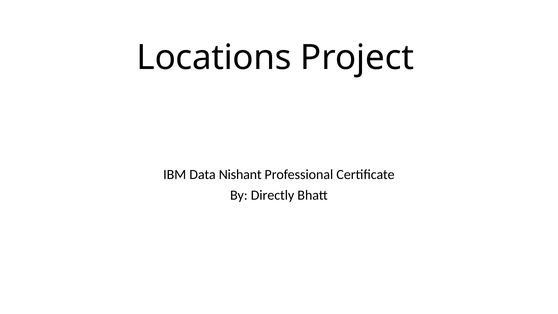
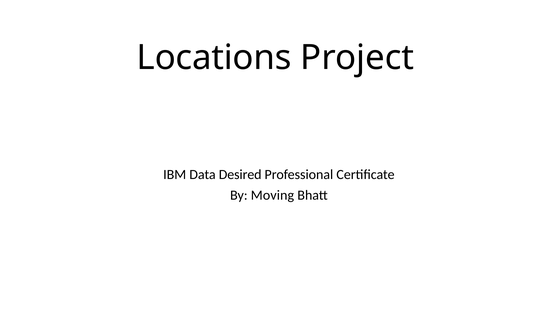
Nishant: Nishant -> Desired (240, 174)
Directly: Directly -> Moving (272, 195)
